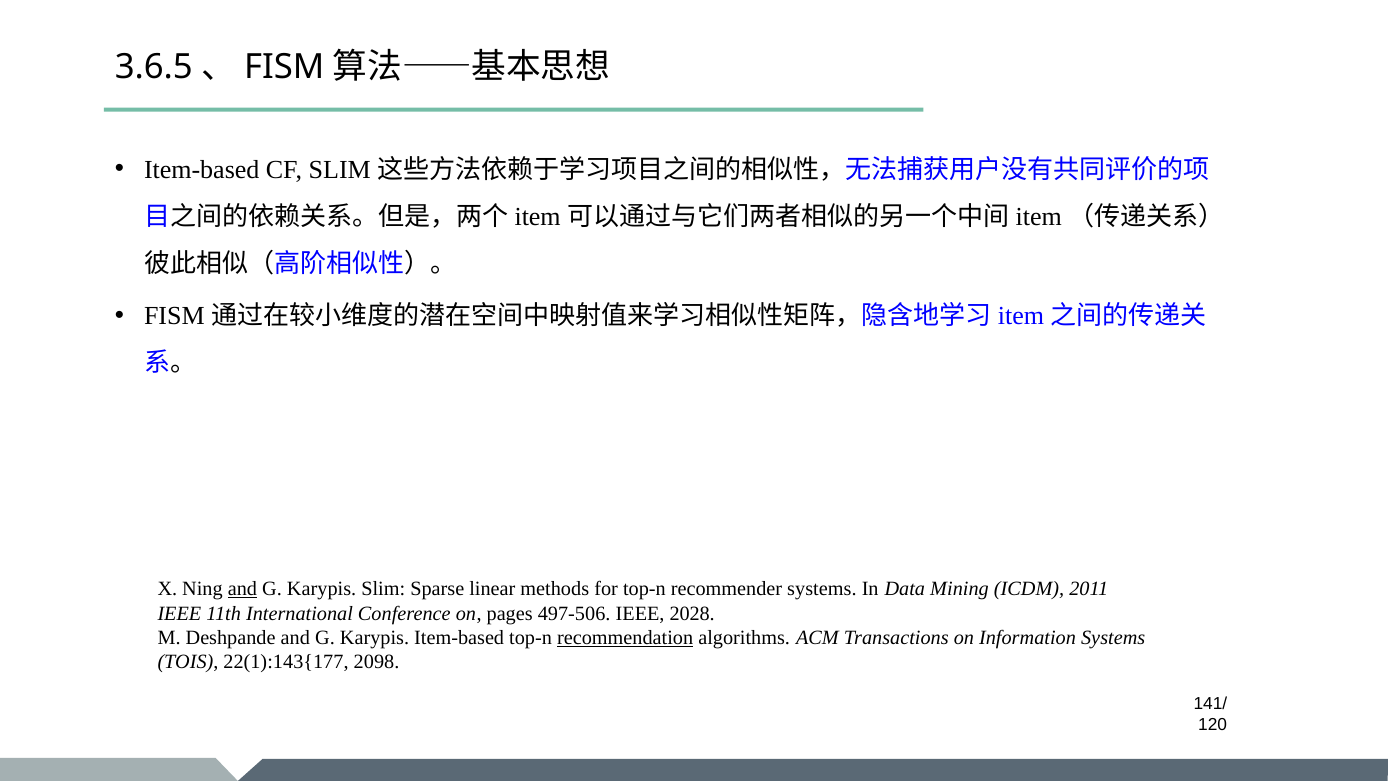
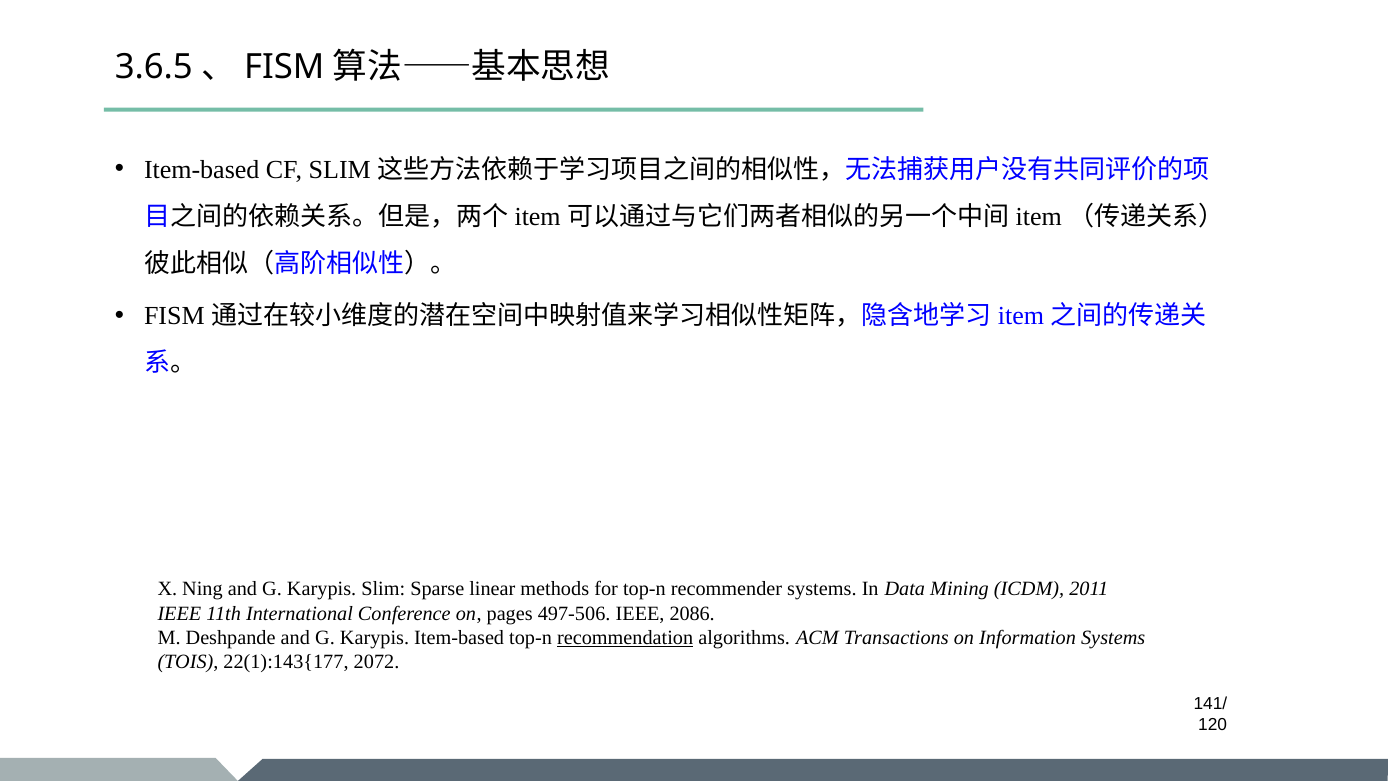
and underline: present -> none (242, 589)
2028: 2028 -> 2086 (692, 613)
2098: 2098 -> 2072 (377, 662)
